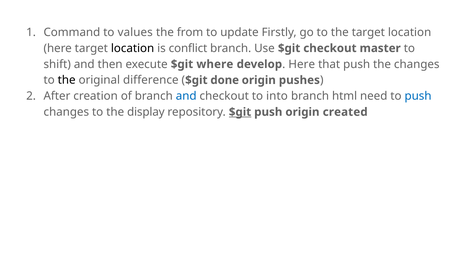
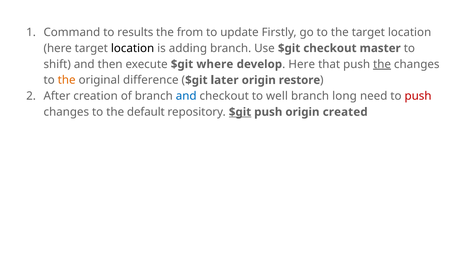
values: values -> results (135, 32)
conflict: conflict -> adding (188, 48)
the underline: none -> present (382, 64)
the colour: black -> orange (67, 80)
done: done -> later (225, 80)
pushes: pushes -> restore (299, 80)
into: into -> well (277, 96)
html: html -> long (345, 96)
push colour: blue -> red (418, 96)
display: display -> default (146, 112)
